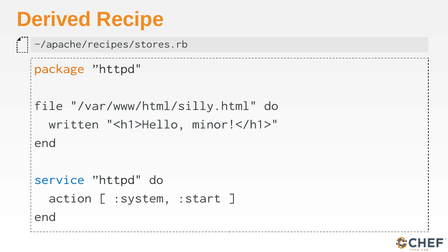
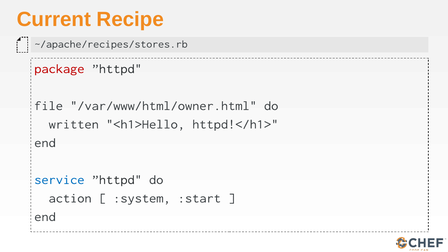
Derived: Derived -> Current (54, 19)
package colour: orange -> red (59, 69)
/var/www/html/silly.html: /var/www/html/silly.html -> /var/www/html/owner.html (163, 106)
minor!</h1>: minor!</h1> -> httpd!</h1> (235, 124)
